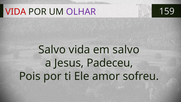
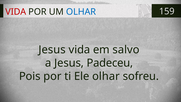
OLHAR colour: purple -> blue (81, 12)
Salvo: Salvo -> Jesus (52, 50)
Ele amor: amor -> olhar (106, 76)
